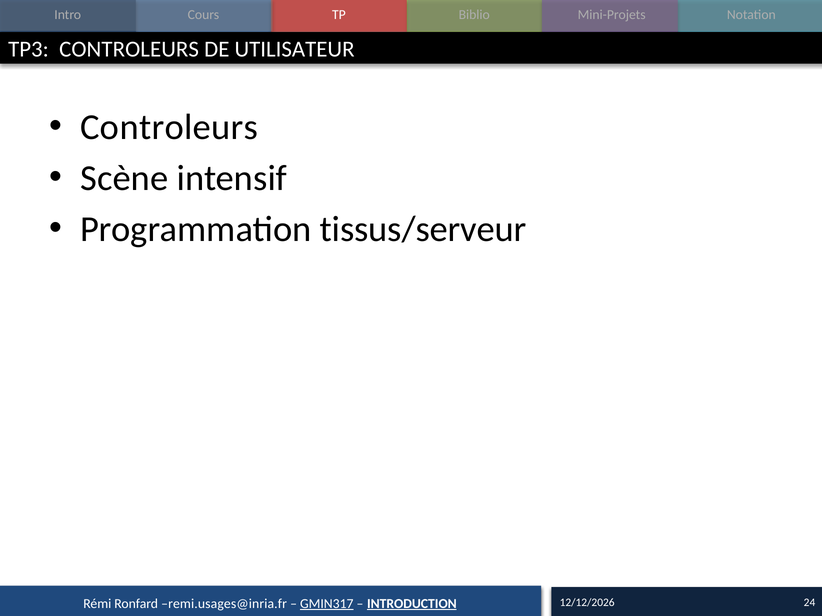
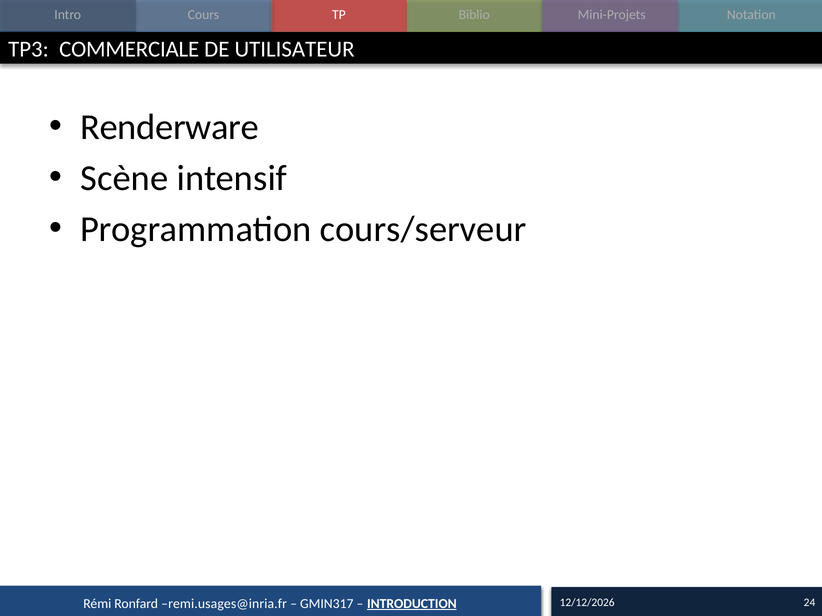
TP3 CONTROLEURS: CONTROLEURS -> COMMERCIALE (129, 49)
Controleurs: Controleurs -> Renderware (170, 127)
tissus/serveur: tissus/serveur -> cours/serveur (423, 229)
GMIN317 underline: present -> none (327, 604)
